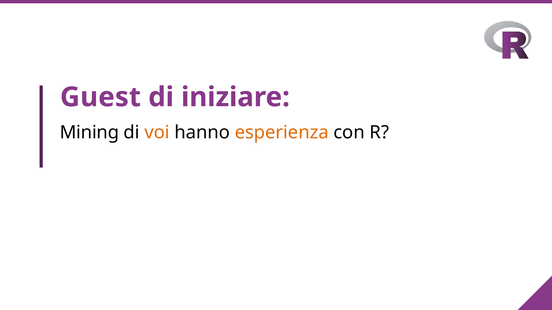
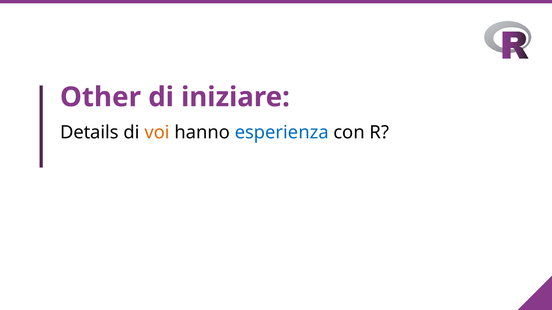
Guest: Guest -> Other (100, 97)
Mining: Mining -> Details (89, 133)
esperienza colour: orange -> blue (282, 133)
